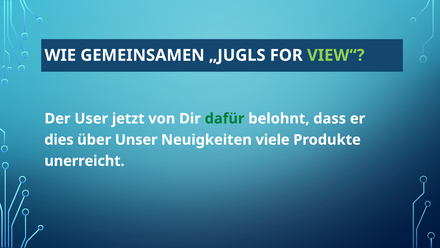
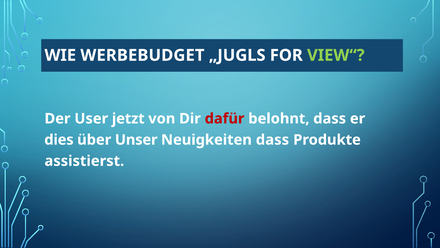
GEMEINSAMEN: GEMEINSAMEN -> WERBEBUDGET (142, 55)
dafür colour: green -> red (225, 118)
Neuigkeiten viele: viele -> dass (272, 140)
unerreicht: unerreicht -> assistierst (84, 161)
